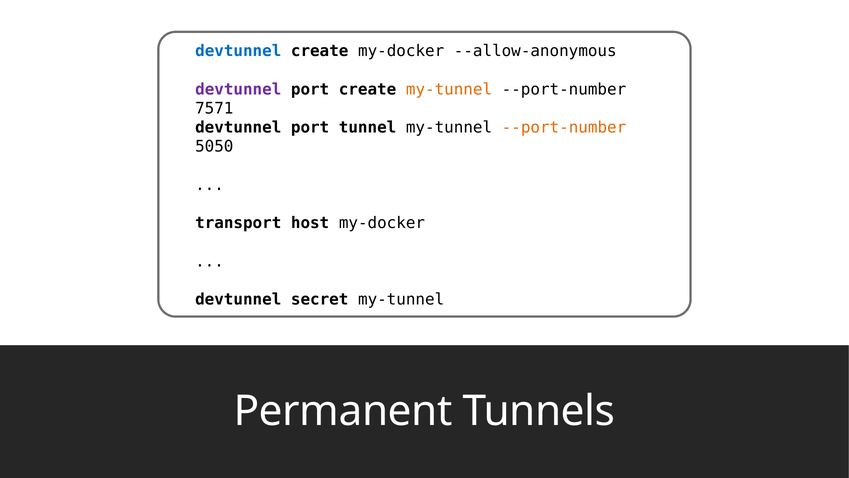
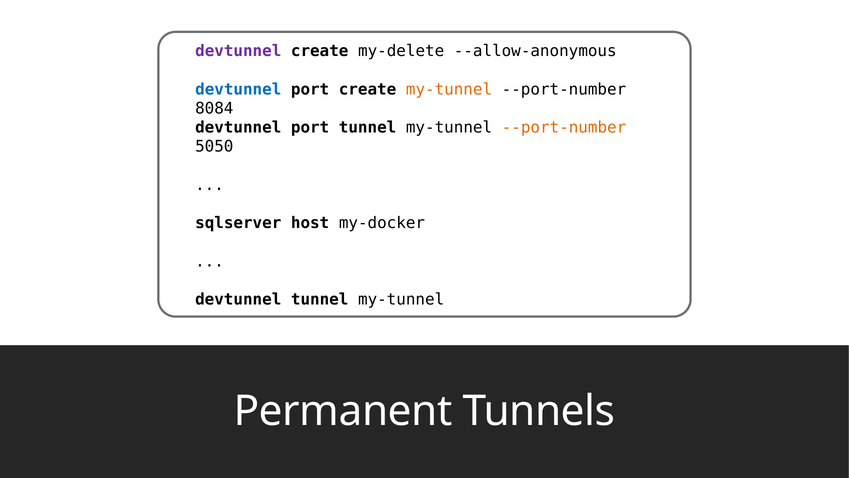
devtunnel colour: blue -> purple (238, 51)
create my-docker: my-docker -> my-delete (401, 51)
devtunnel colour: purple -> blue (238, 89)
7571: 7571 -> 8084 (214, 108)
transport: transport -> sqlserver (238, 223)
devtunnel secret: secret -> tunnel (320, 299)
